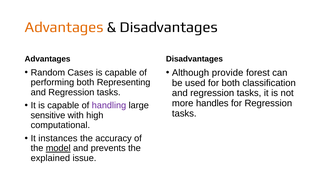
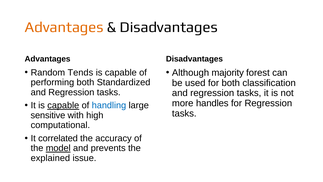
provide: provide -> majority (228, 73)
Cases: Cases -> Tends (80, 72)
Representing: Representing -> Standardized (124, 82)
capable underline: none -> present (63, 105)
handling colour: purple -> blue (109, 105)
instances: instances -> correlated (58, 138)
